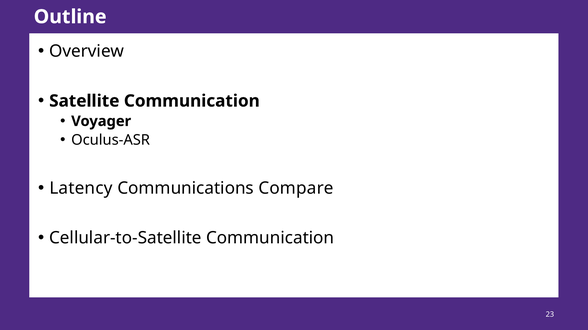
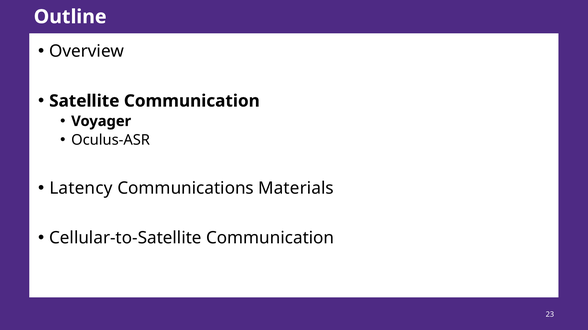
Compare: Compare -> Materials (296, 189)
